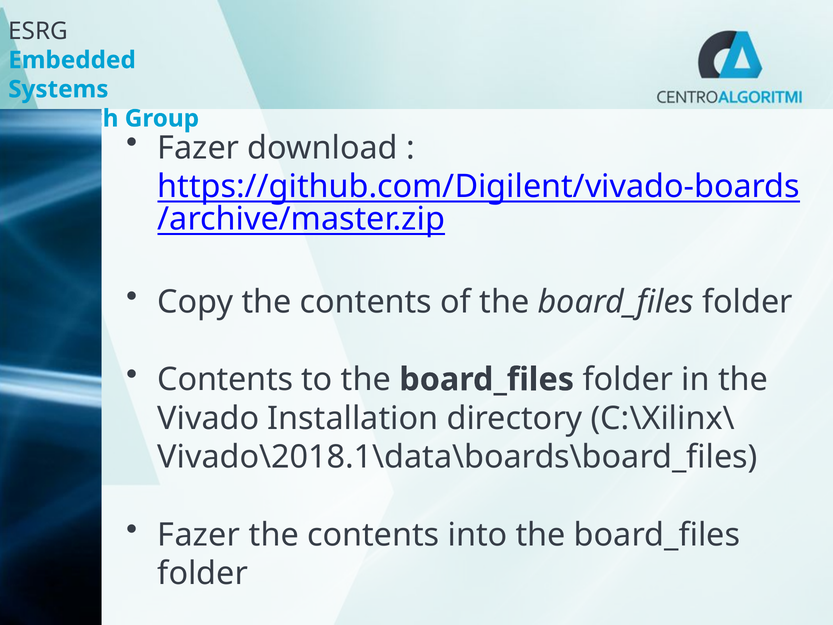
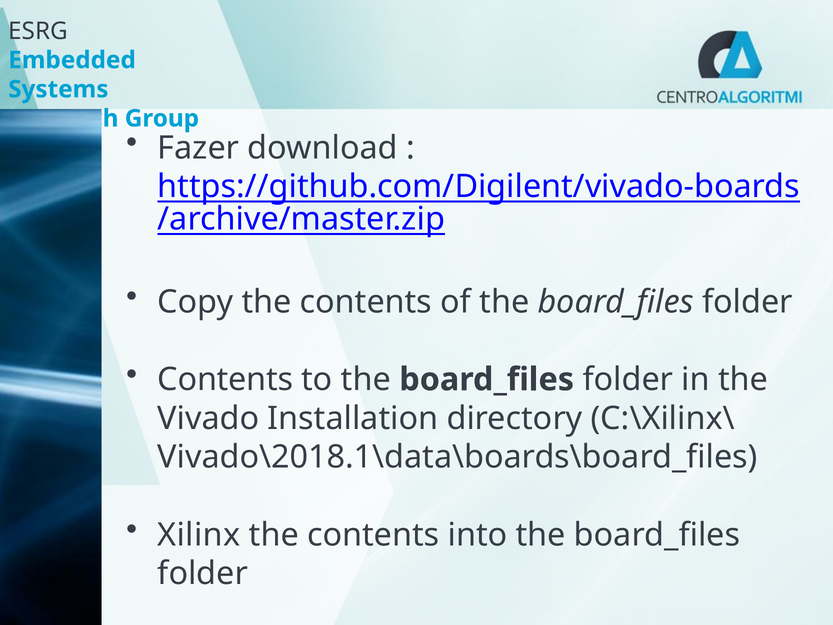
Fazer: Fazer -> Xilinx (199, 535)
